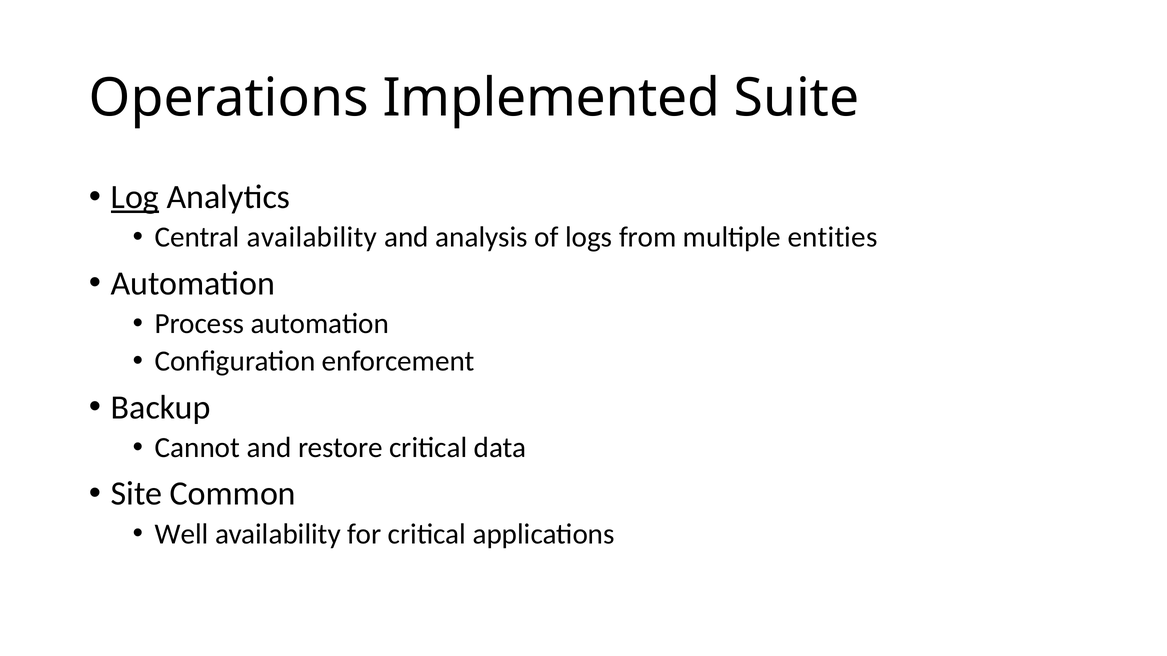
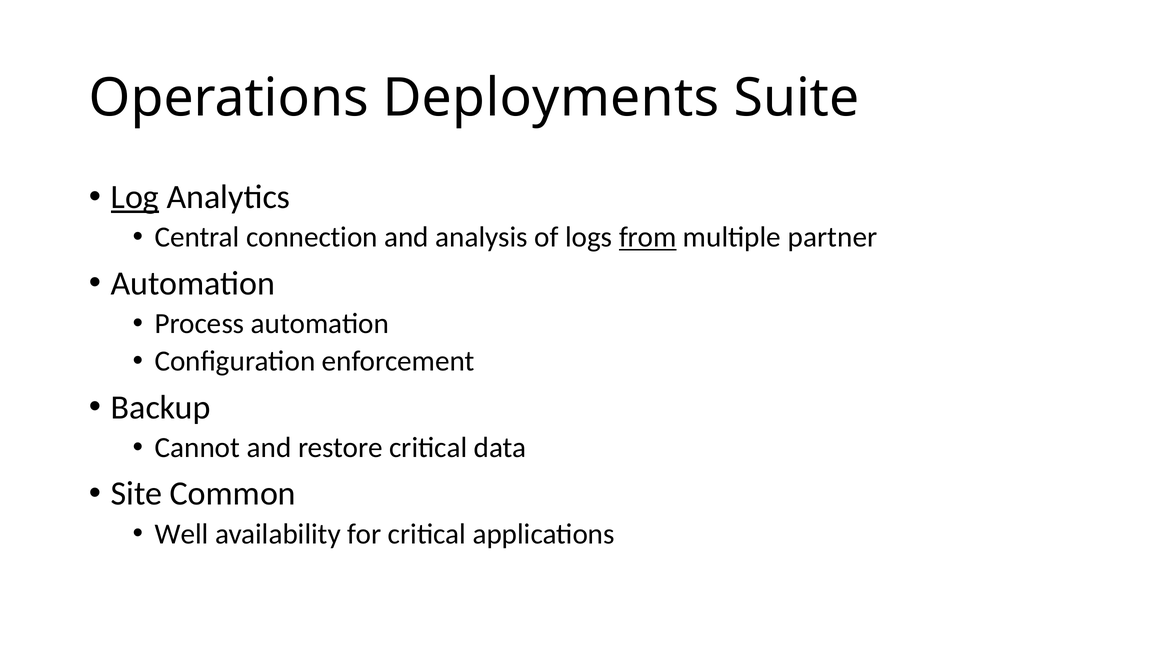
Implemented: Implemented -> Deployments (551, 98)
Central availability: availability -> connection (312, 237)
from underline: none -> present (648, 237)
entities: entities -> partner (833, 237)
